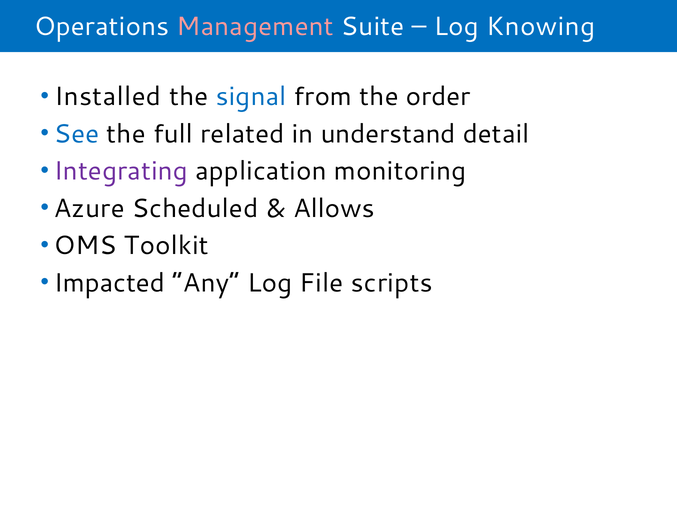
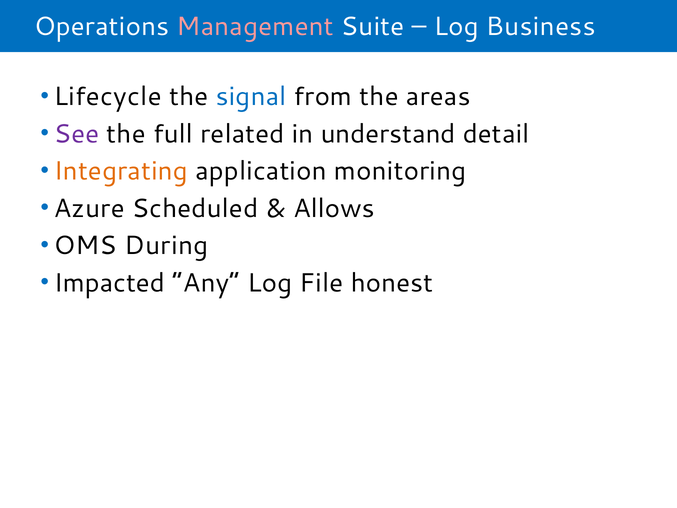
Knowing: Knowing -> Business (541, 27)
Installed: Installed -> Lifecycle (108, 97)
order: order -> areas (438, 97)
See colour: blue -> purple (76, 134)
Integrating colour: purple -> orange (121, 171)
Toolkit: Toolkit -> During (166, 246)
scripts: scripts -> honest (392, 283)
